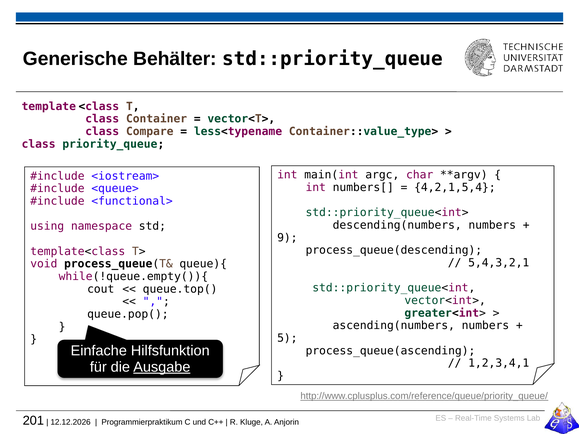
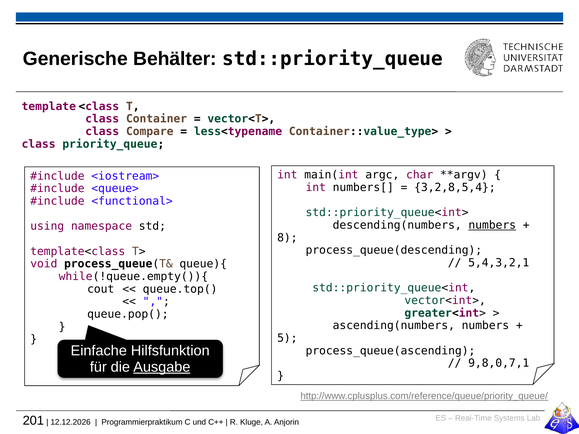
4,2,1,5,4: 4,2,1,5,4 -> 3,2,8,5,4 (455, 188)
numbers underline: none -> present (492, 225)
9: 9 -> 8 (287, 238)
1,2,3,4,1: 1,2,3,4,1 -> 9,8,0,7,1 (499, 363)
